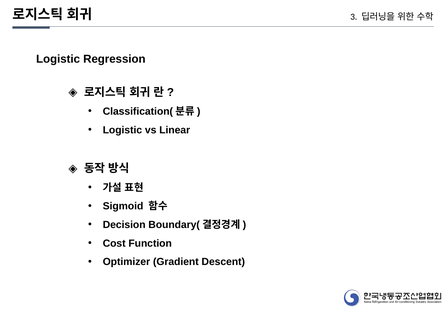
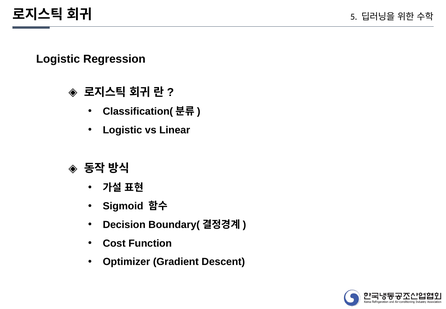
3: 3 -> 5 (354, 17)
